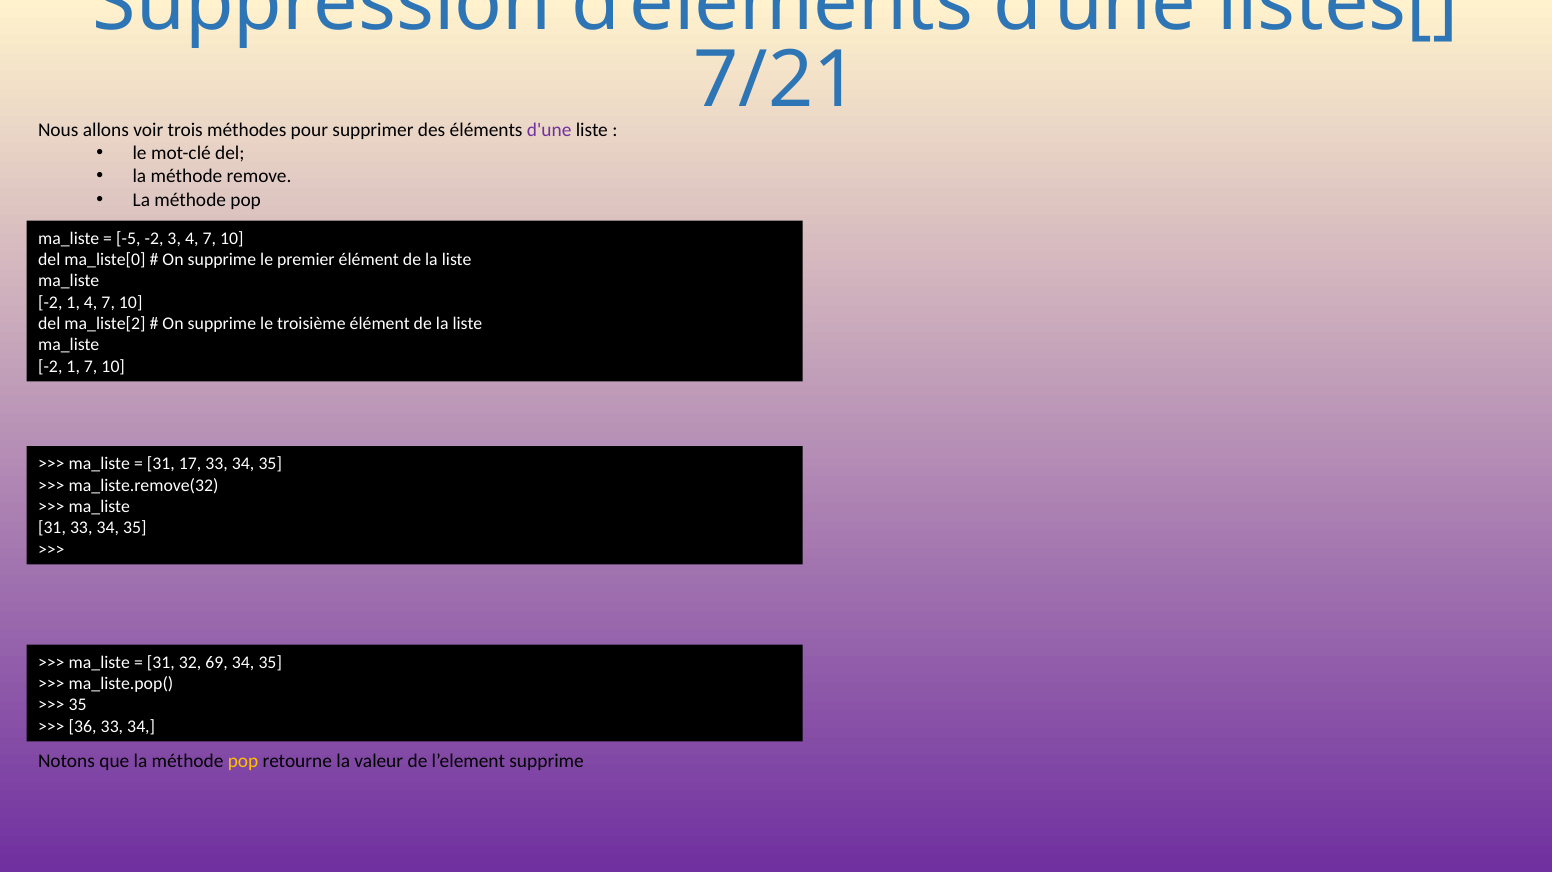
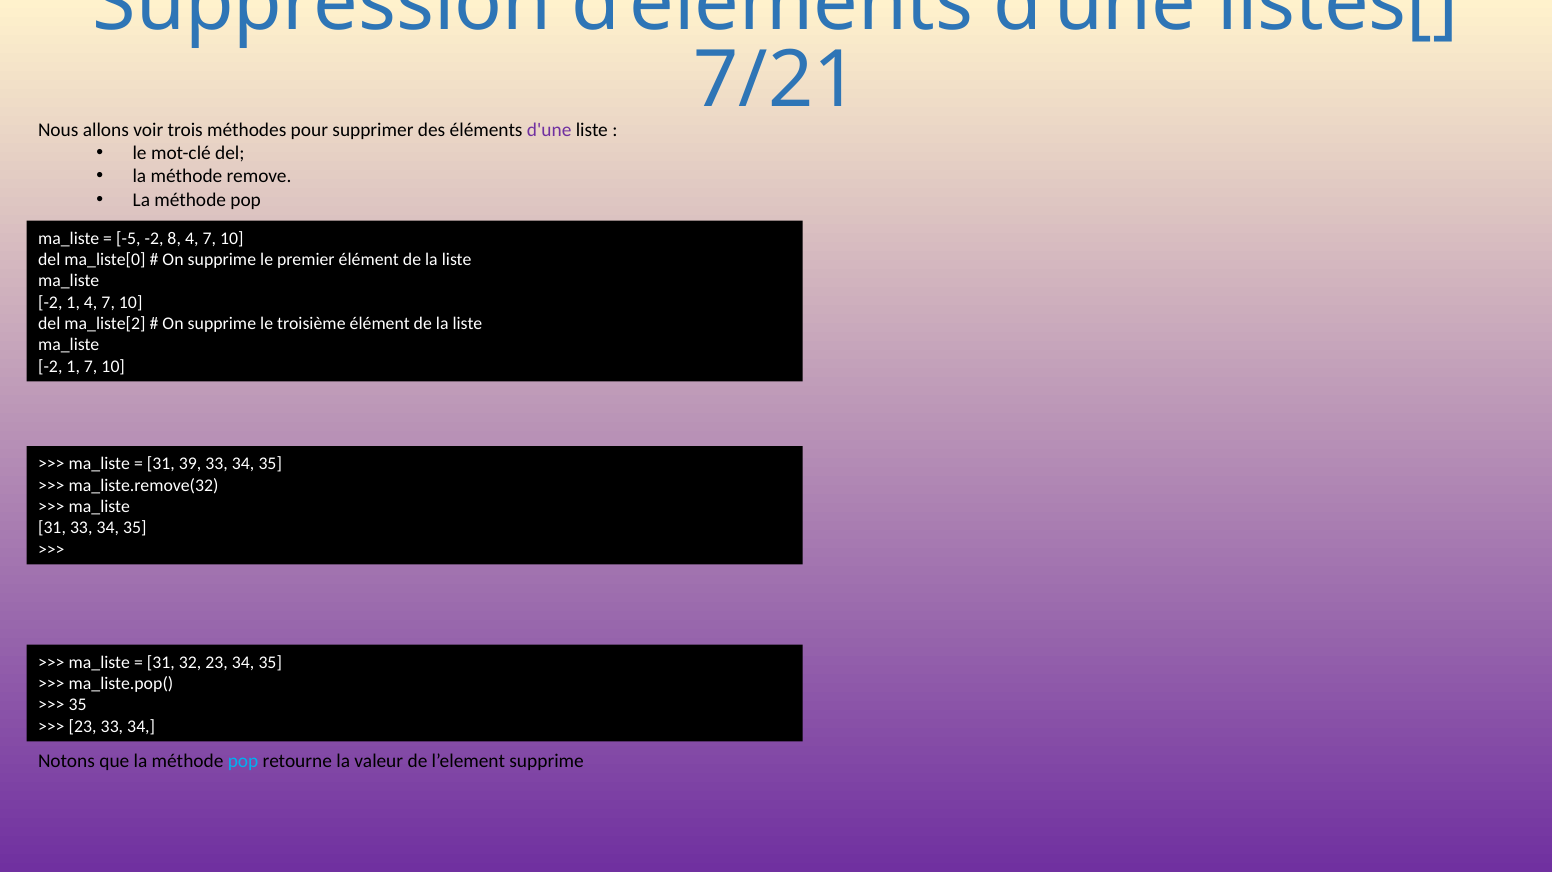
3: 3 -> 8 (174, 238)
17: 17 -> 39 (190, 464)
32 69: 69 -> 23 (217, 662)
36: 36 -> 23 (83, 726)
pop colour: yellow -> light blue (243, 762)
